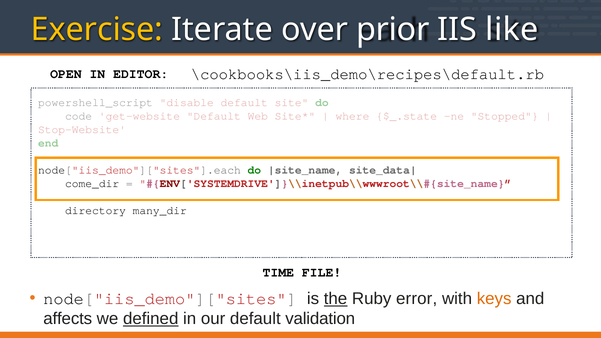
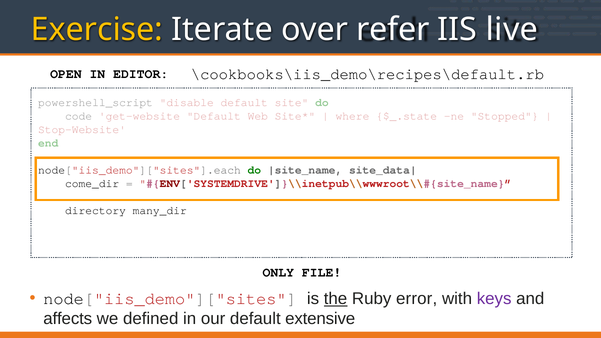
prior: prior -> refer (393, 29)
like: like -> live (512, 29)
TIME: TIME -> ONLY (278, 272)
keys colour: orange -> purple (494, 299)
defined underline: present -> none (151, 319)
validation: validation -> extensive (320, 319)
